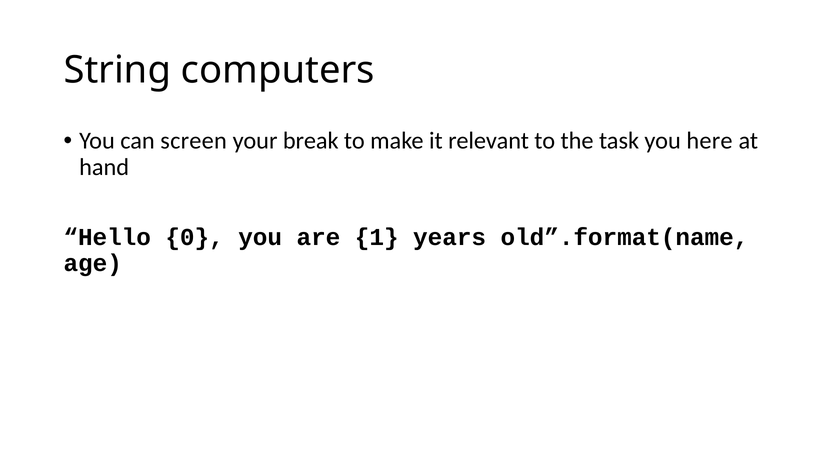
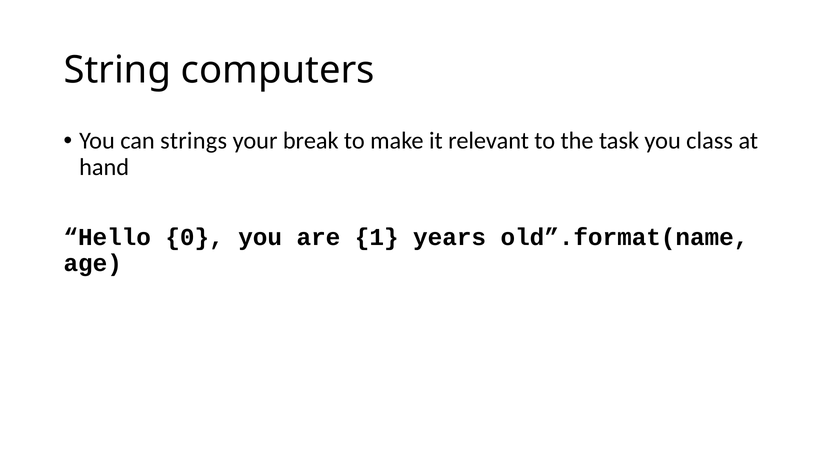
screen: screen -> strings (194, 141)
here: here -> class (710, 141)
